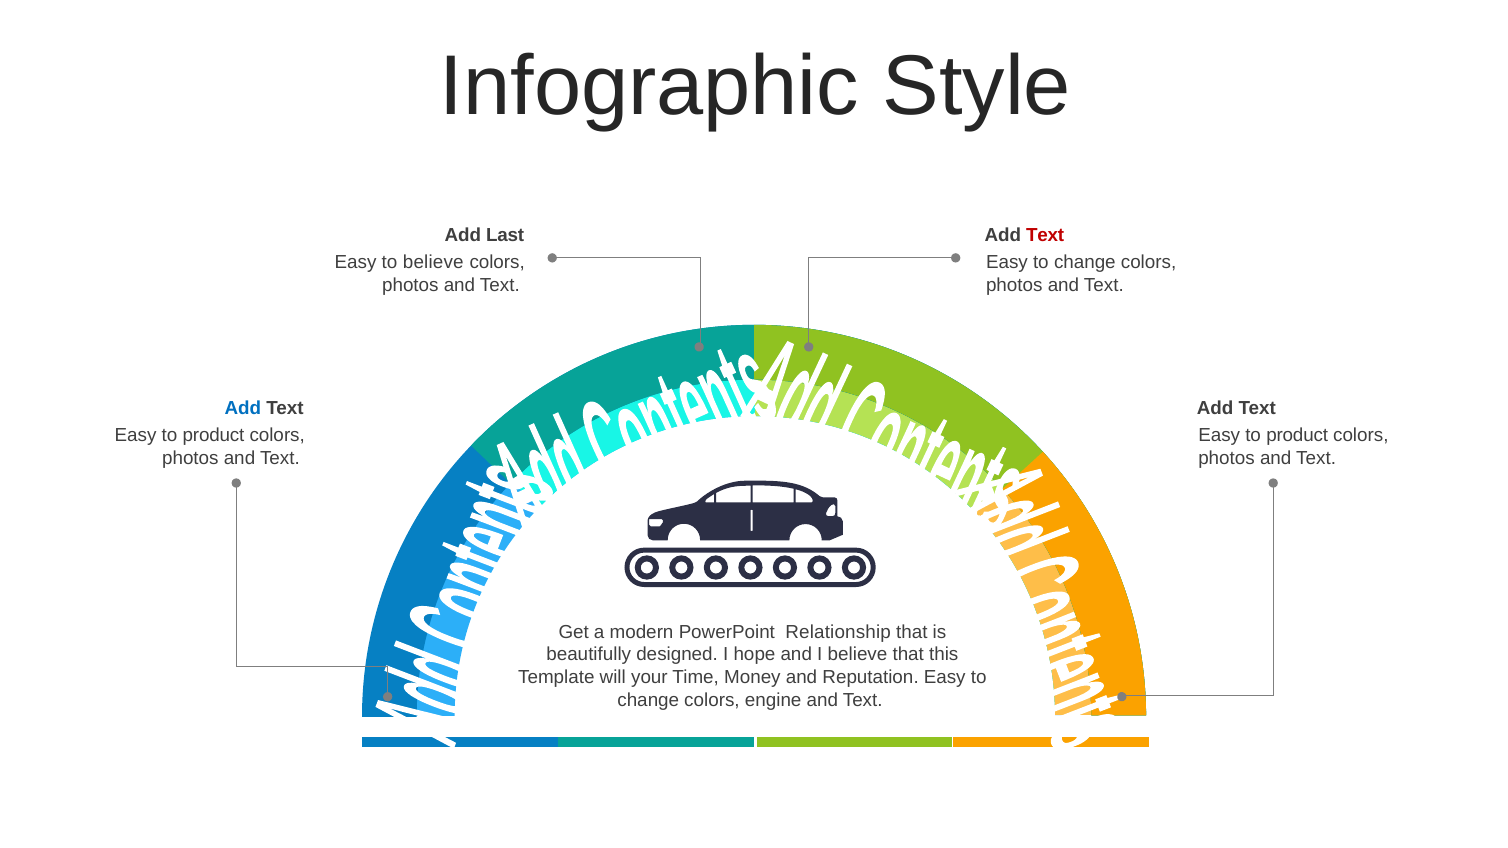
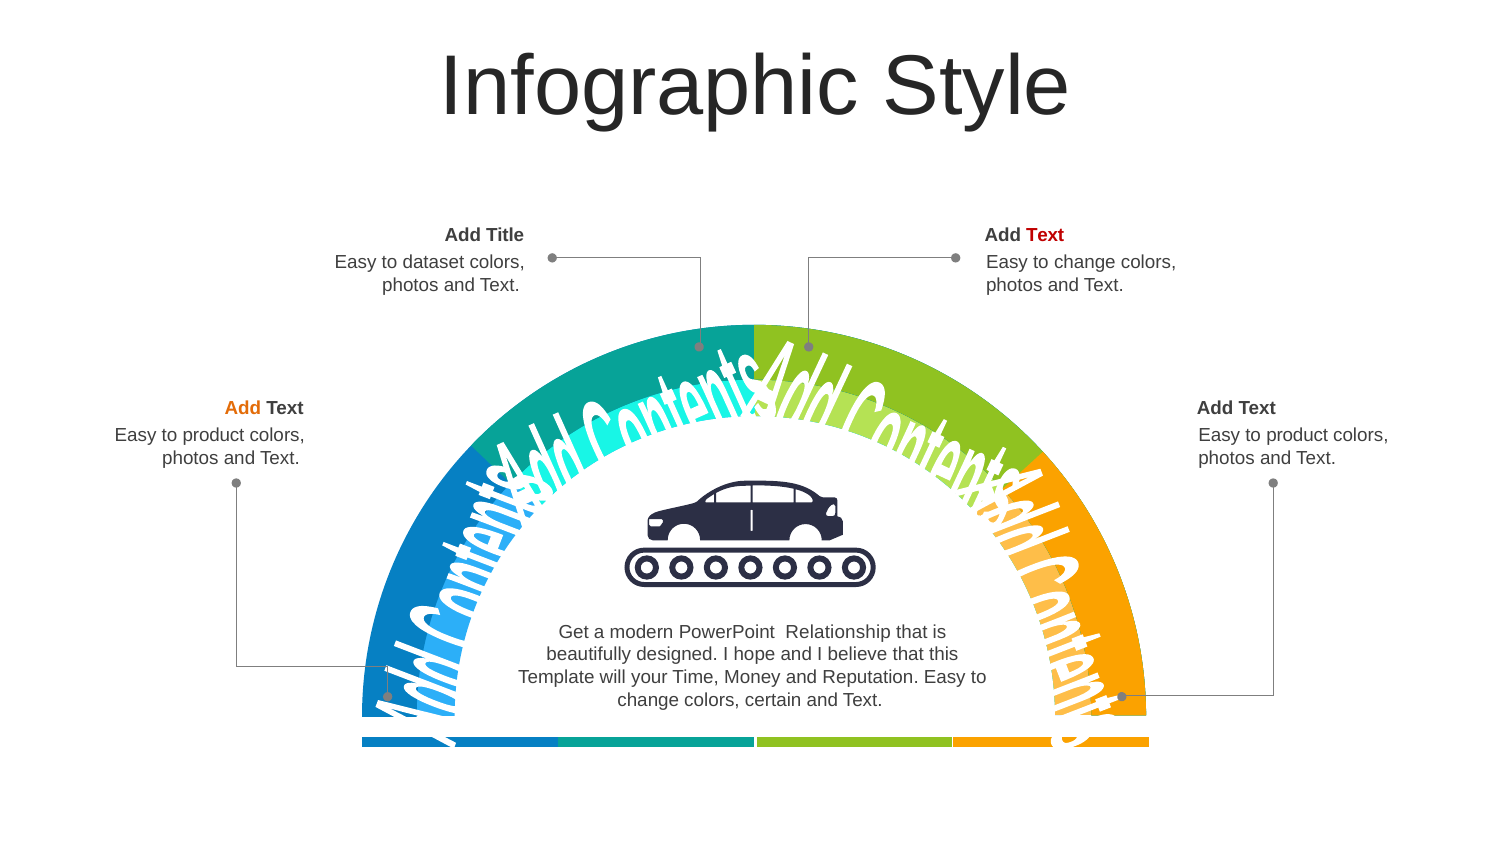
Last: Last -> Title (505, 236)
to believe: believe -> dataset (433, 263)
Add colour: blue -> orange (243, 409)
engine: engine -> certain (773, 700)
